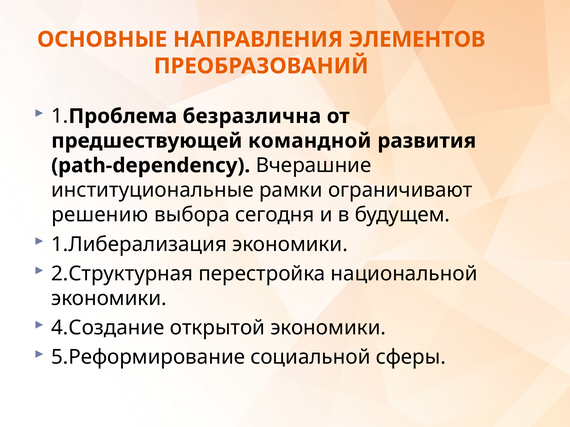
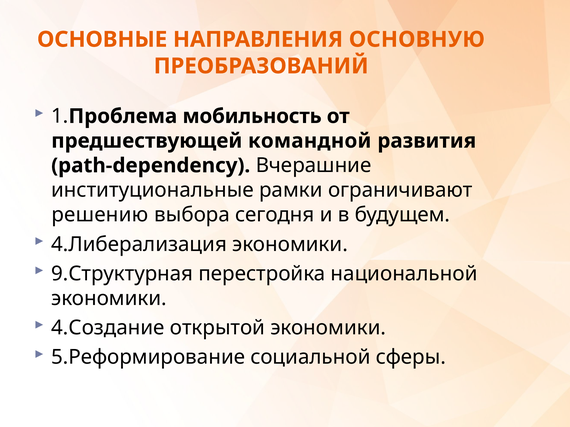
ЭЛЕМЕНТОВ: ЭЛЕМЕНТОВ -> ОСНОВНУЮ (417, 39)
безразлична: безразлична -> мобильность (252, 116)
1.Либерализация: 1.Либерализация -> 4.Либерализация (139, 245)
2.Структурная: 2.Структурная -> 9.Структурная (122, 274)
